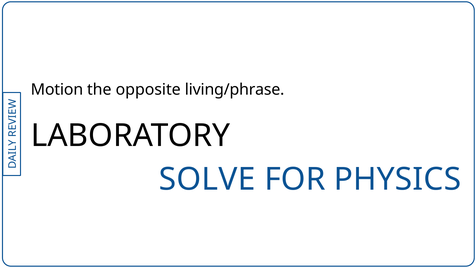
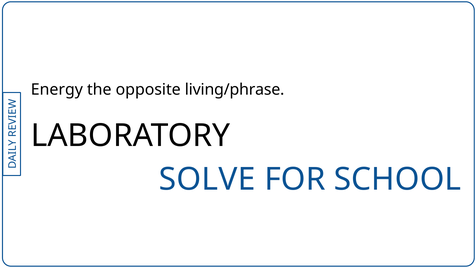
Motion: Motion -> Energy (57, 90)
PHYSICS: PHYSICS -> SCHOOL (397, 179)
